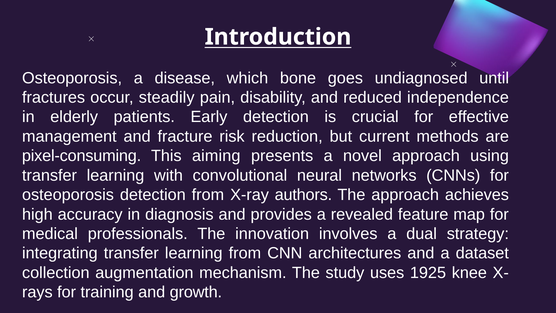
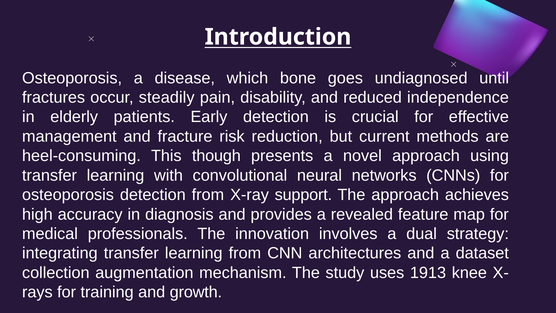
pixel-consuming: pixel-consuming -> heel-consuming (81, 156)
aiming: aiming -> though (216, 156)
authors: authors -> support (303, 195)
1925: 1925 -> 1913 (428, 273)
